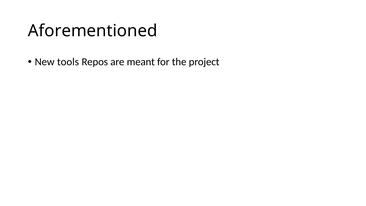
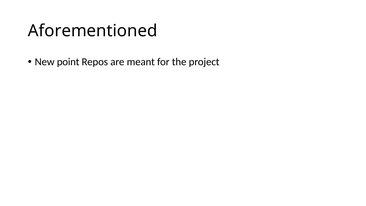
tools: tools -> point (68, 62)
